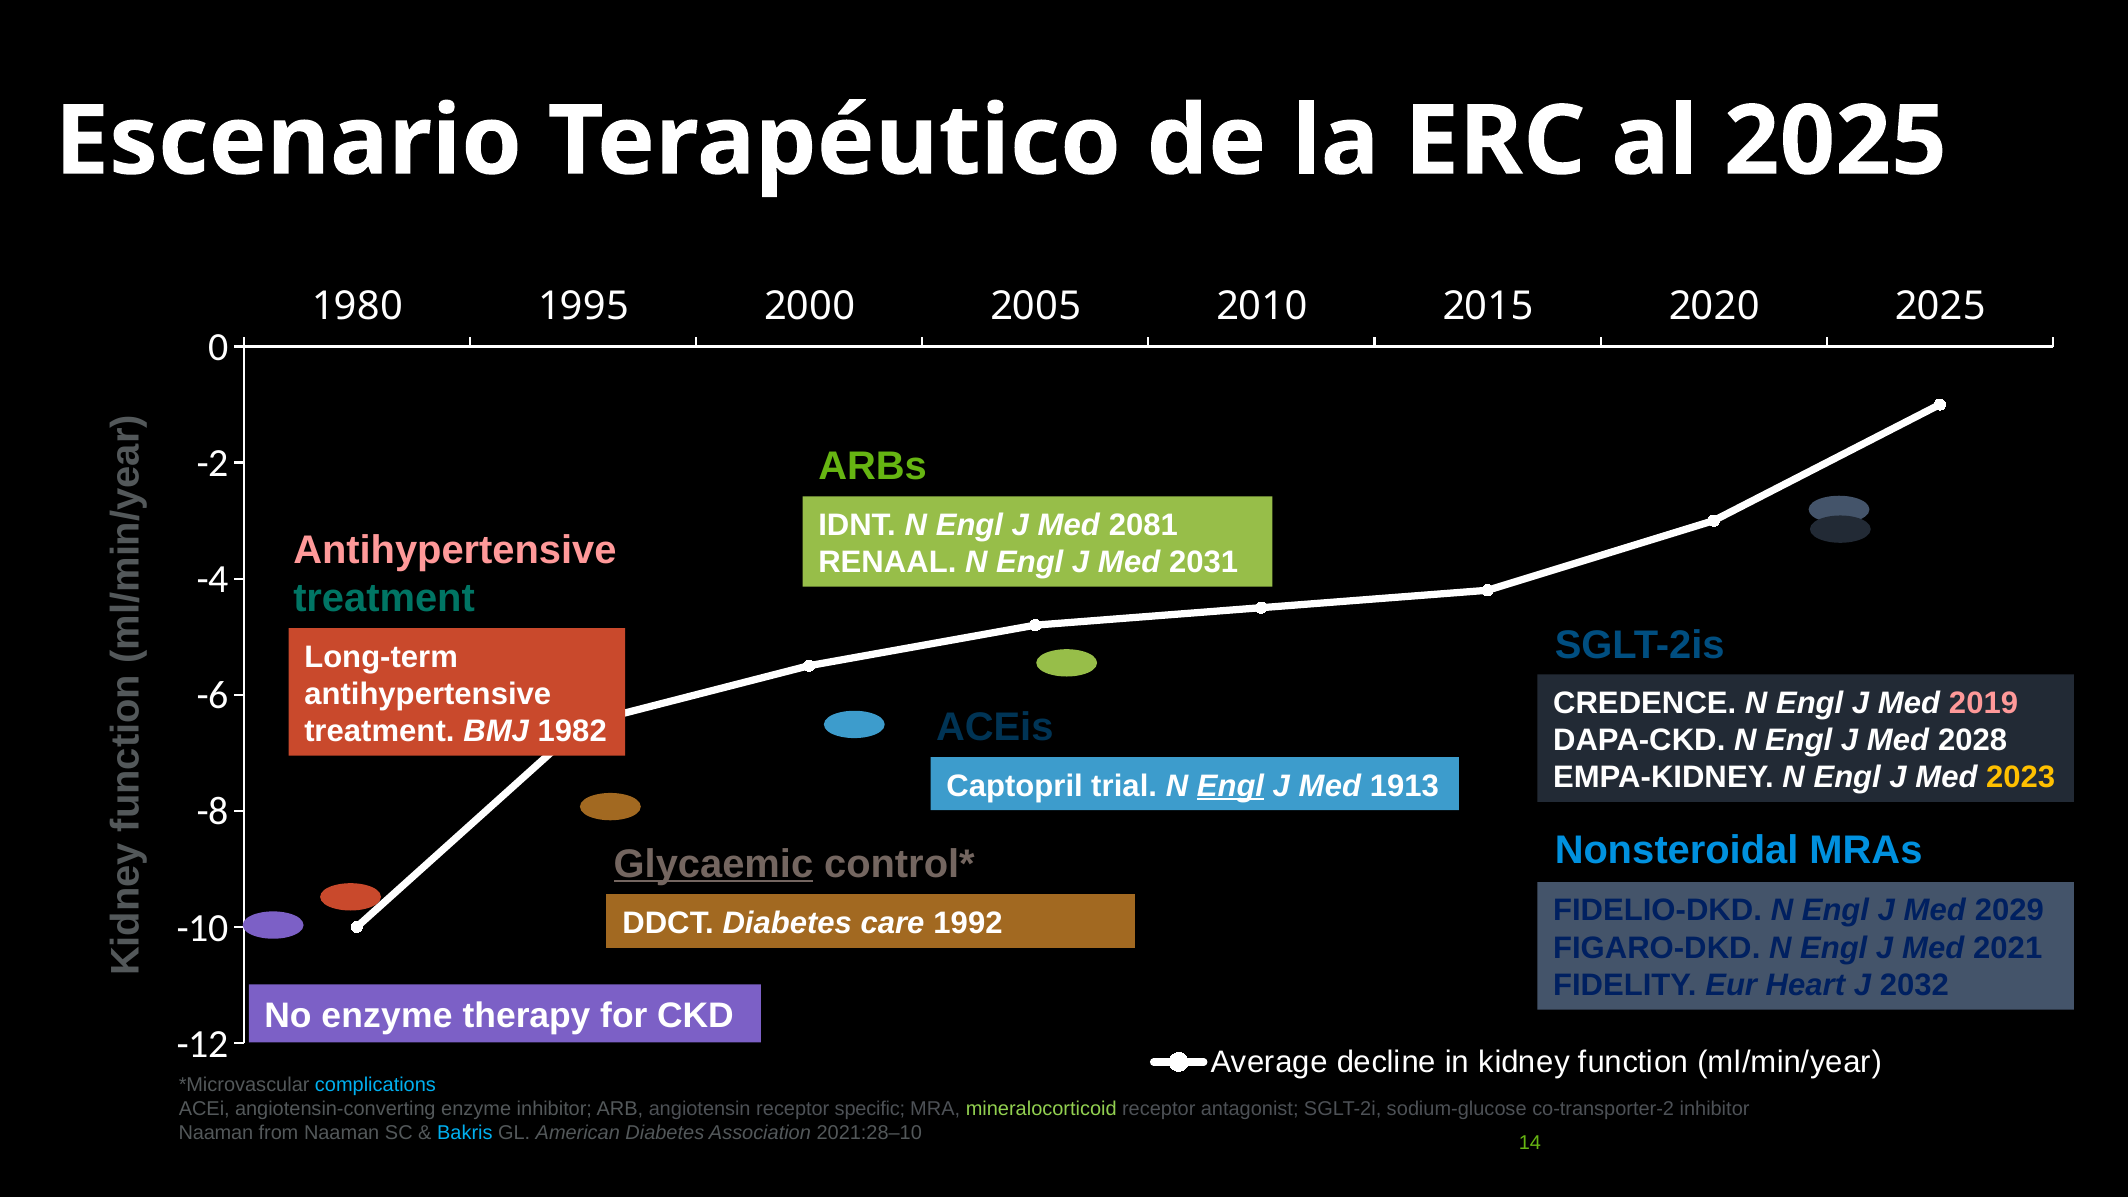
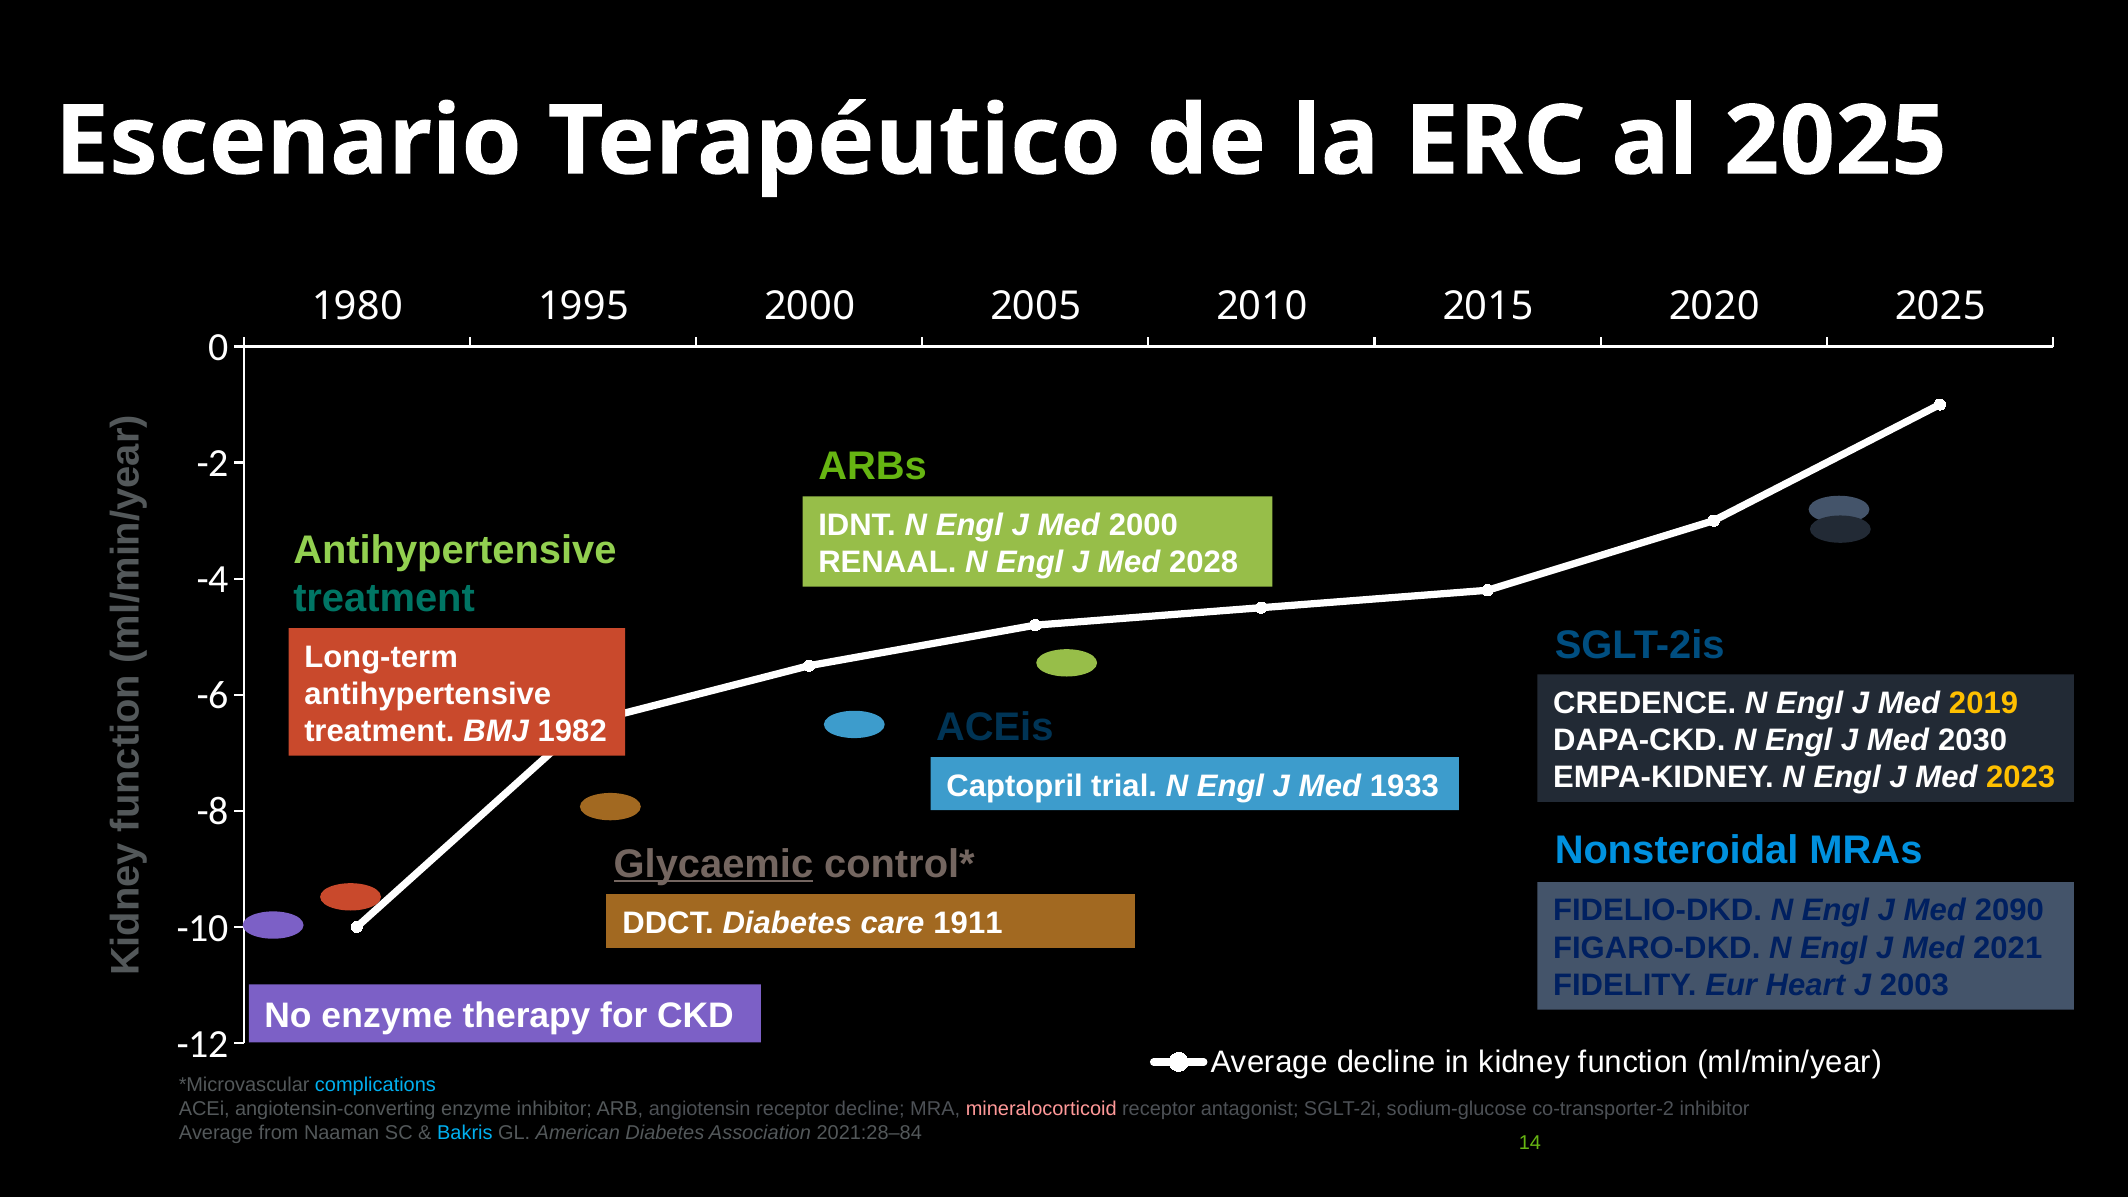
Med 2081: 2081 -> 2000 (1143, 525)
Antihypertensive colour: pink -> light green (455, 550)
2031: 2031 -> 2028 (1204, 562)
2019 colour: pink -> yellow (1984, 703)
2028: 2028 -> 2030 (1973, 740)
Engl underline: present -> none (1231, 786)
1913: 1913 -> 1933 (1404, 786)
2029: 2029 -> 2090 (2009, 911)
1992: 1992 -> 1911 (968, 923)
2032: 2032 -> 2003 (1914, 985)
receptor specific: specific -> decline (870, 1109)
mineralocorticoid colour: light green -> pink (1041, 1109)
Naaman: Naaman -> Average (216, 1133)
2021:28–10: 2021:28–10 -> 2021:28–84 (869, 1133)
